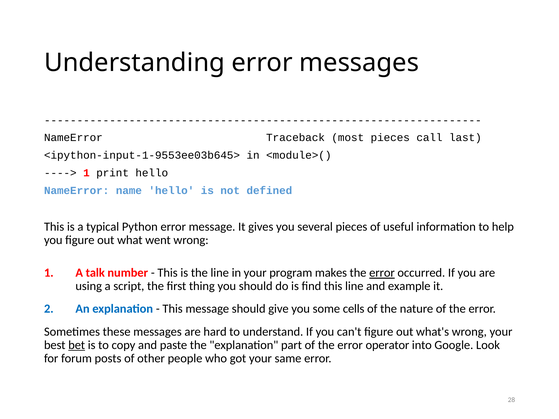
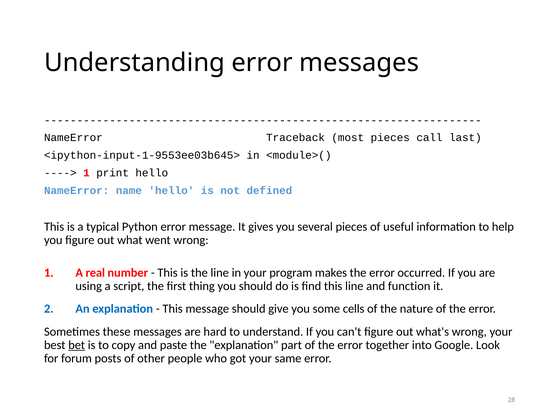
talk: talk -> real (95, 273)
error underline: present -> none (382, 273)
example: example -> function (409, 286)
operator: operator -> together (387, 345)
